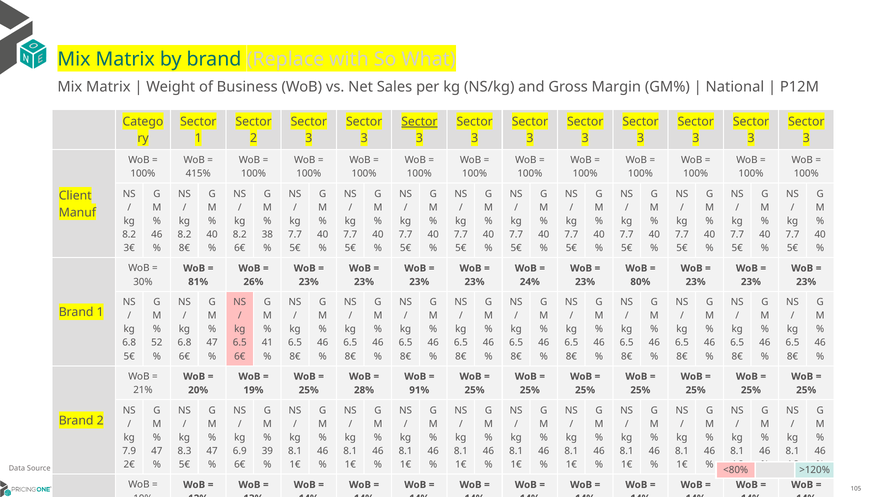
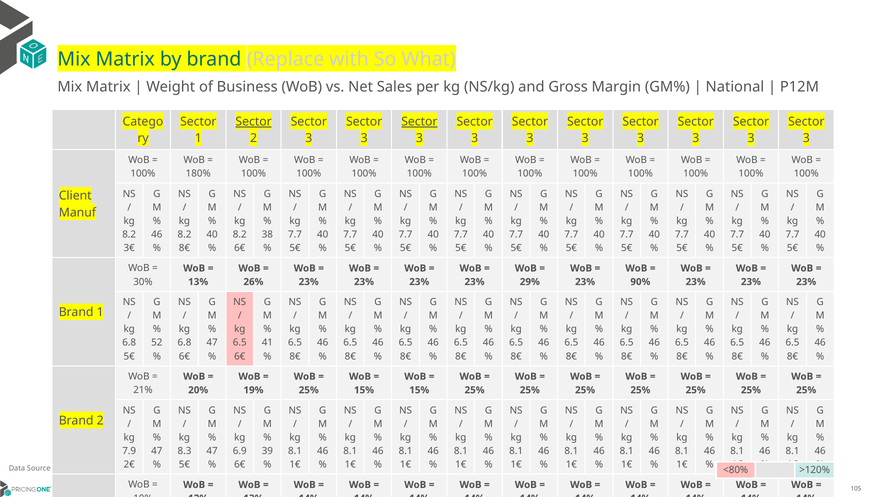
Sector underline: none -> present (254, 122)
415%: 415% -> 180% (198, 173)
81%: 81% -> 13% (198, 282)
24%: 24% -> 29% (530, 282)
80%: 80% -> 90% (640, 282)
28%: 28% -> 15% (364, 390)
91%: 91% -> 15% (419, 390)
